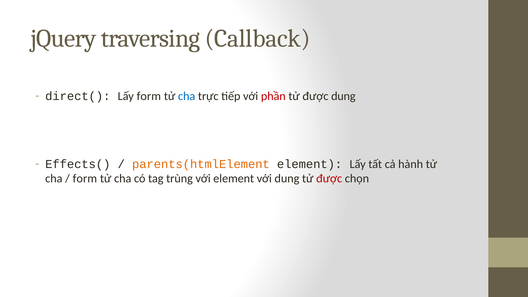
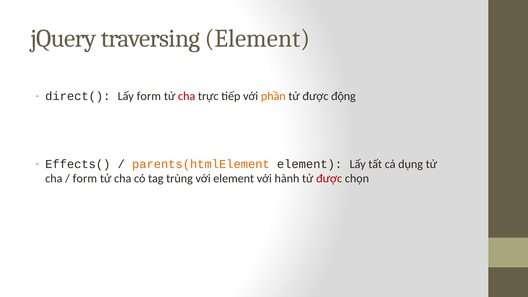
traversing Callback: Callback -> Element (257, 38)
cha colour: blue -> red (187, 96)
phần colour: red -> orange (273, 96)
được dung: dung -> động (343, 96)
hành: hành -> dụng (411, 164)
với dung: dung -> hành (287, 179)
